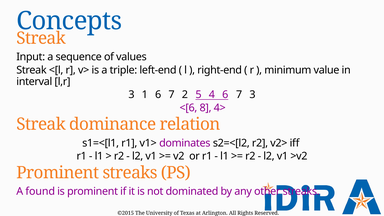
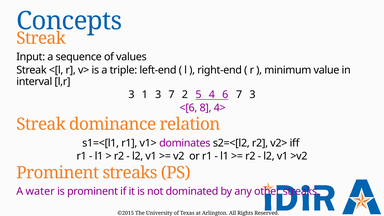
1 6: 6 -> 3 (158, 95)
found: found -> water (40, 191)
